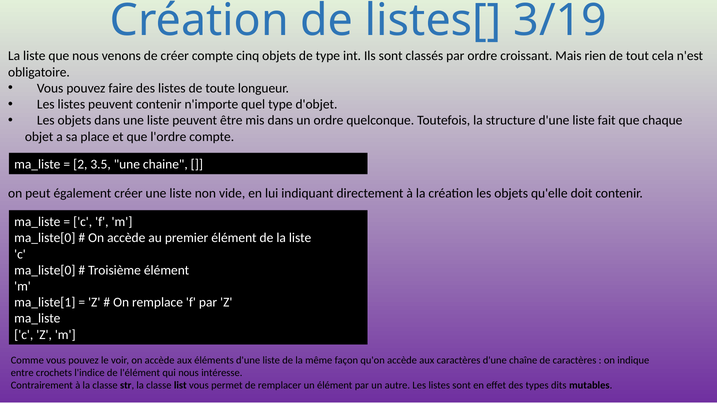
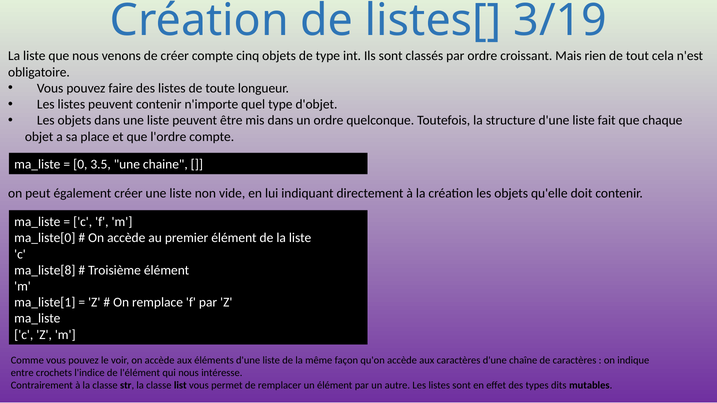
2: 2 -> 0 (80, 165)
ma_liste[0: ma_liste[0 -> ma_liste[8 (45, 270)
